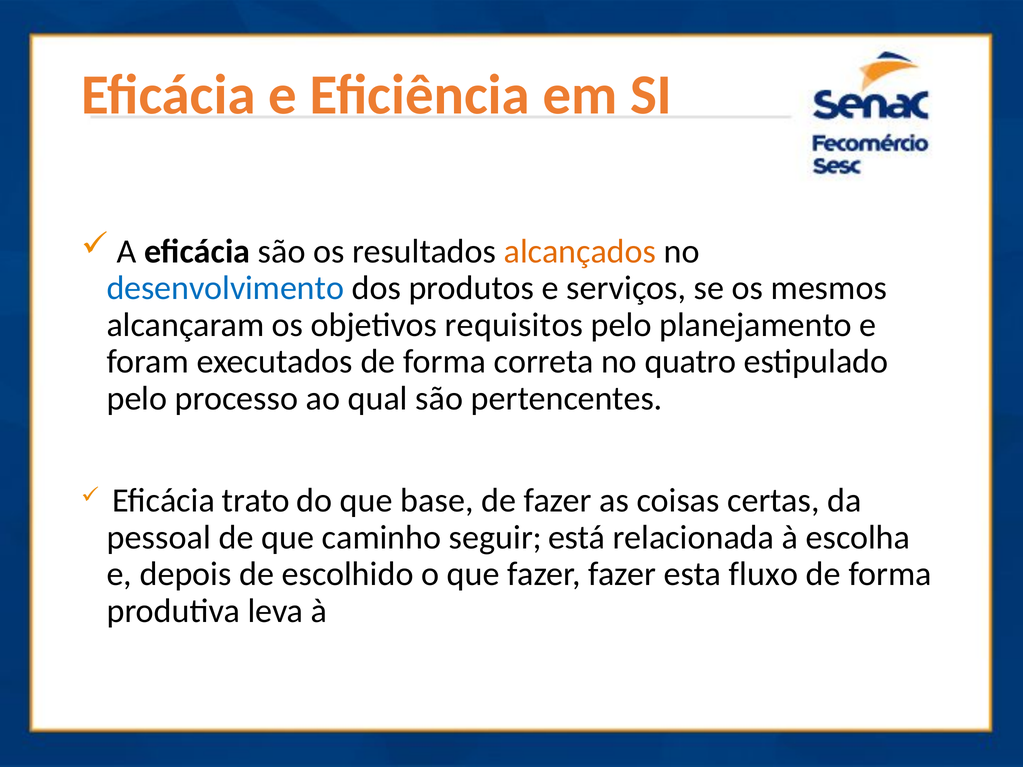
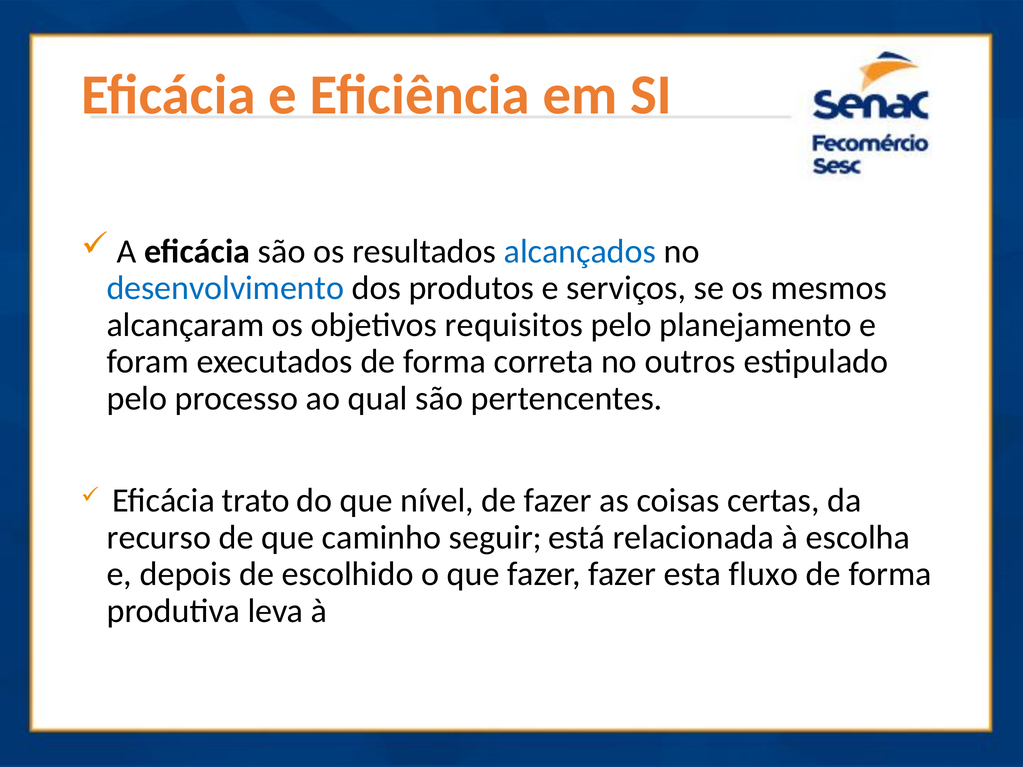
alcançados colour: orange -> blue (580, 251)
quatro: quatro -> outros (690, 362)
base: base -> nível (437, 501)
pessoal: pessoal -> recurso (159, 538)
